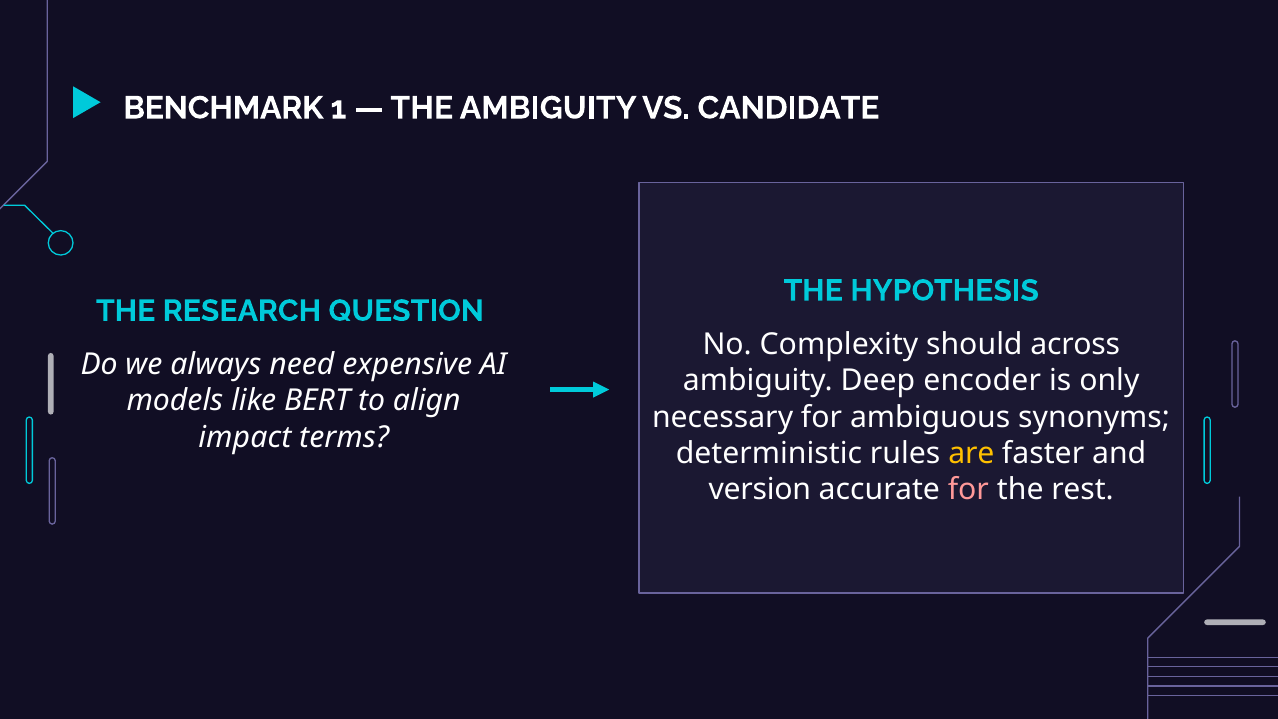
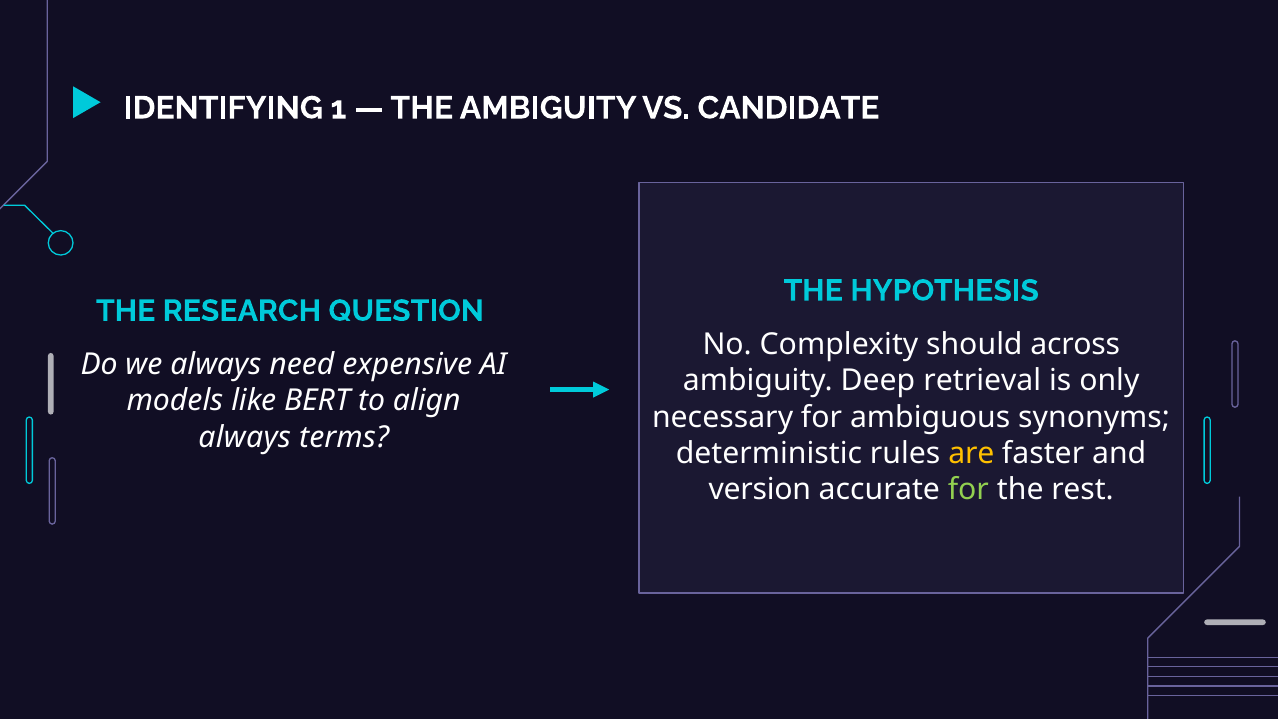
BENCHMARK: BENCHMARK -> IDENTIFYING (223, 108)
encoder: encoder -> retrieval (982, 381)
impact: impact -> always (245, 437)
for colour: pink -> light green (968, 489)
